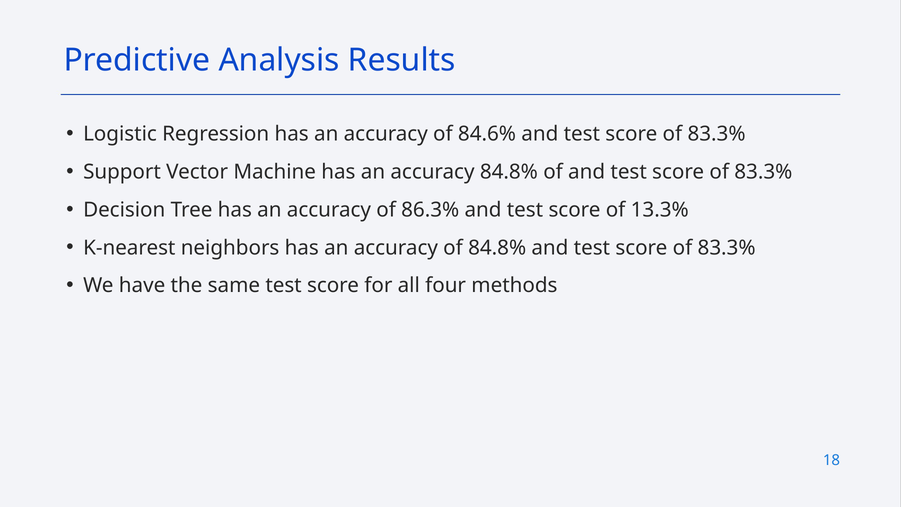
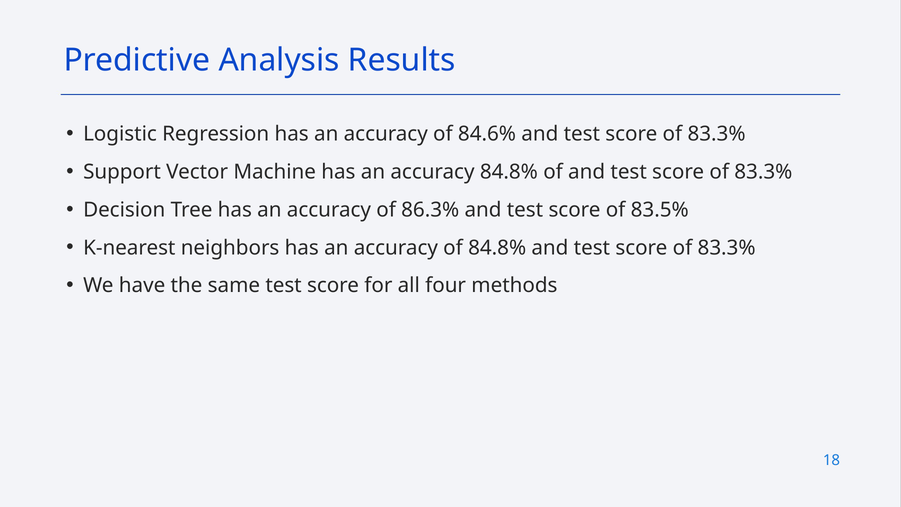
13.3%: 13.3% -> 83.5% (660, 210)
